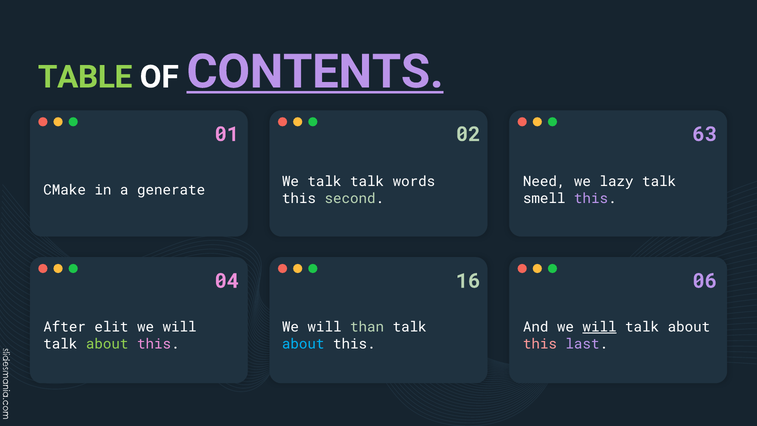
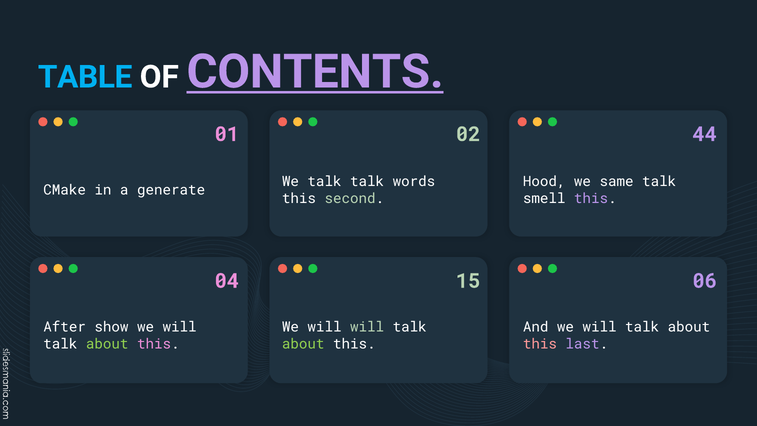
TABLE colour: light green -> light blue (85, 77)
63: 63 -> 44 (705, 134)
Need: Need -> Hood (544, 181)
lazy: lazy -> same (617, 181)
16: 16 -> 15 (468, 281)
elit: elit -> show (111, 327)
will than: than -> will (367, 327)
will underline: present -> none (600, 327)
about colour: light blue -> light green (303, 344)
